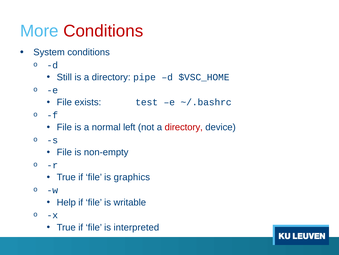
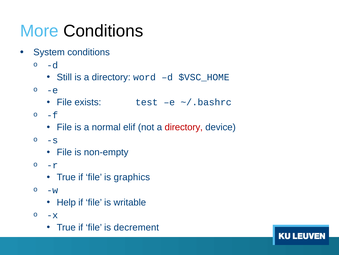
Conditions colour: red -> black (103, 31)
pipe: pipe -> word (145, 77)
left: left -> elif (129, 127)
interpreted: interpreted -> decrement (136, 227)
